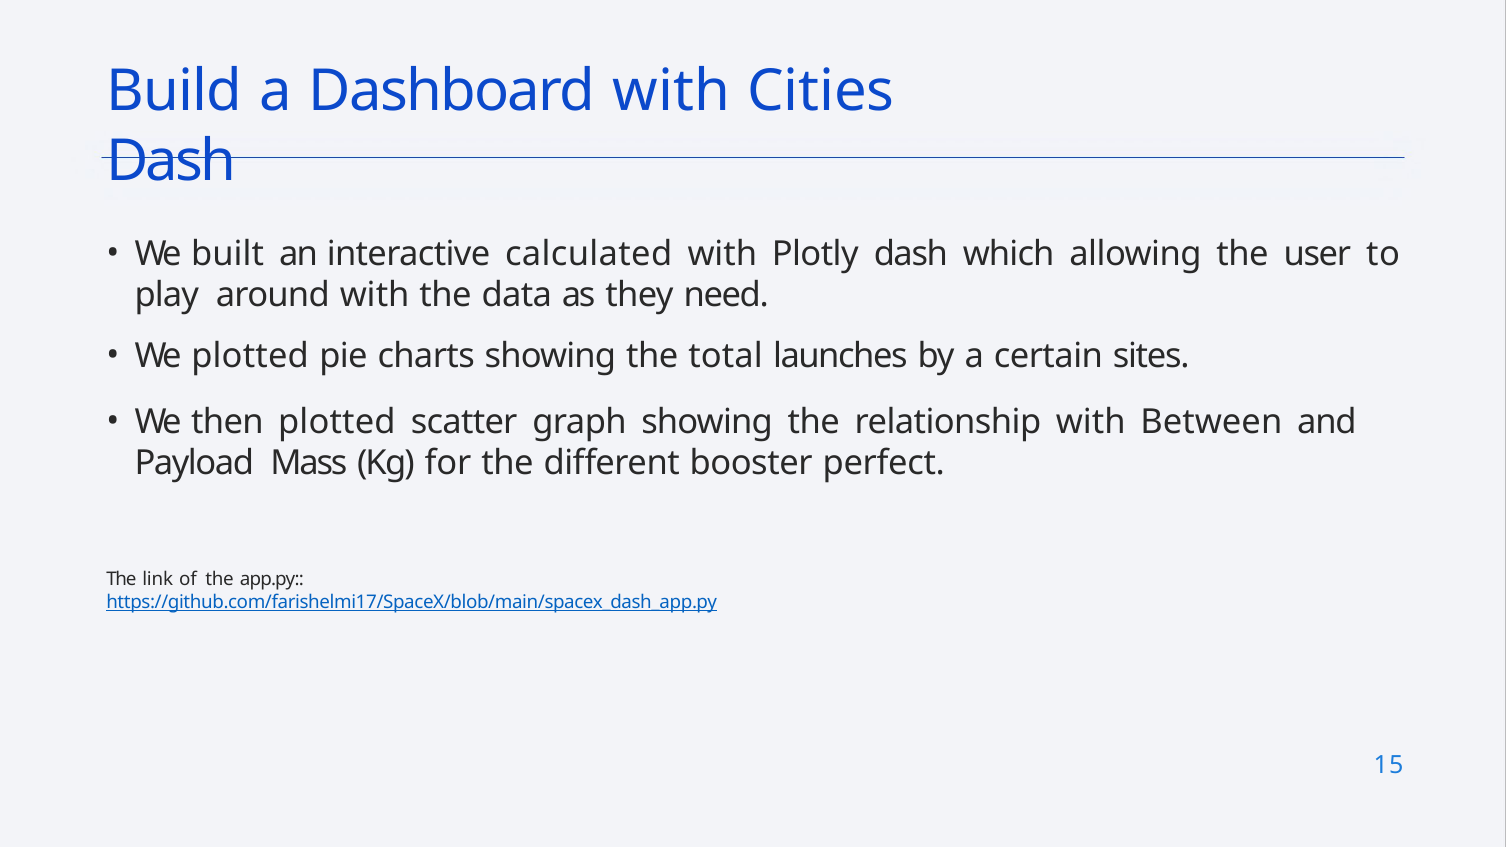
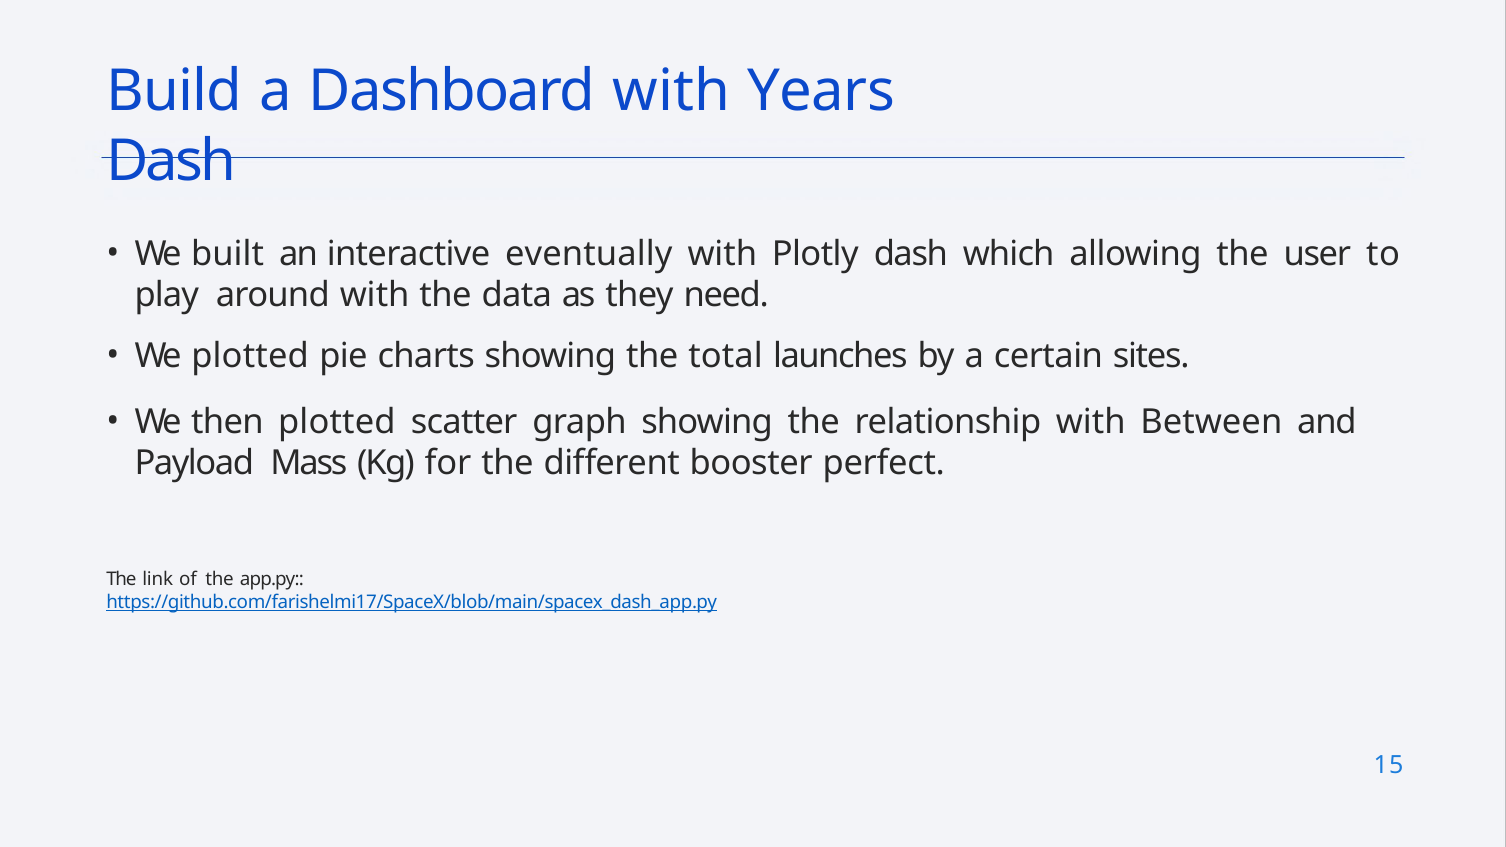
Cities: Cities -> Years (821, 92)
calculated: calculated -> eventually (589, 254)
